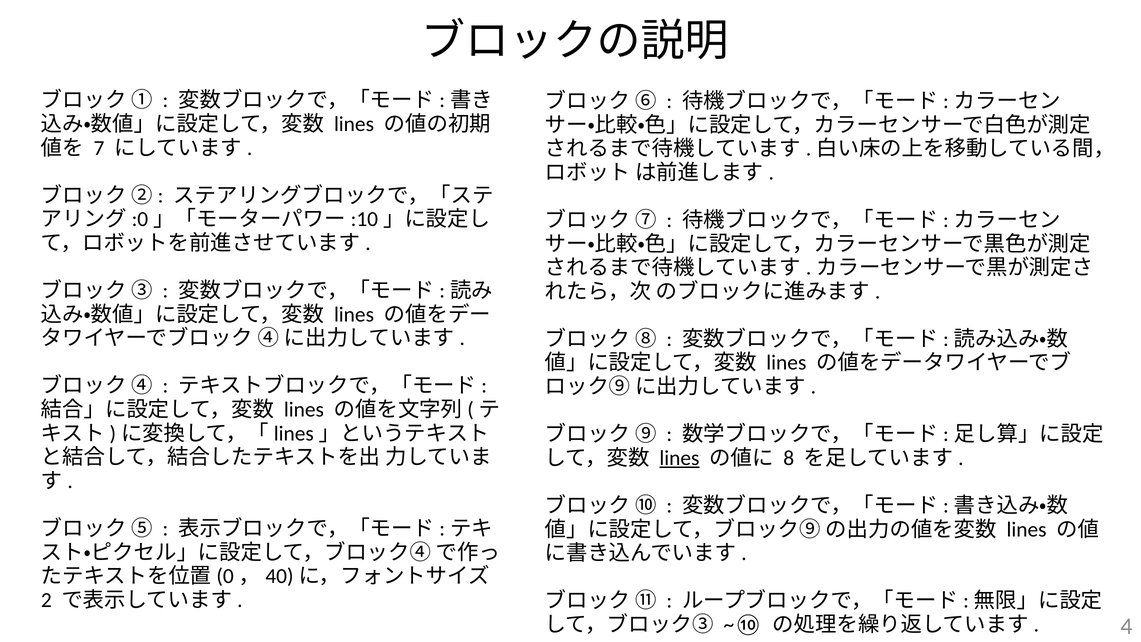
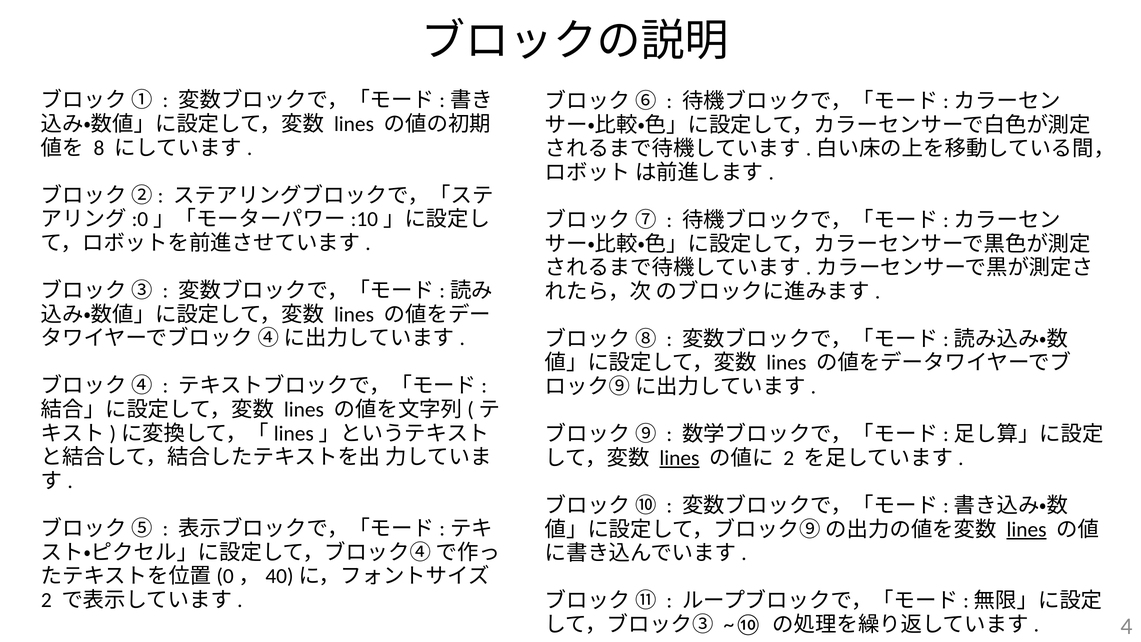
7: 7 -> 8 (99, 148)
8: 8 -> 2 (789, 458)
lines underline: none -> present (1027, 529)
